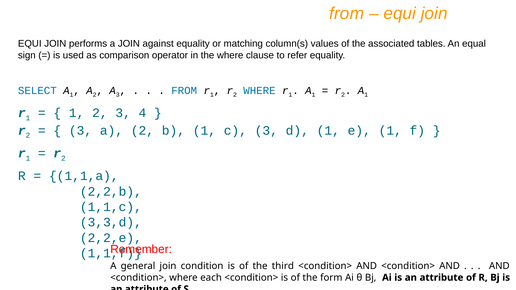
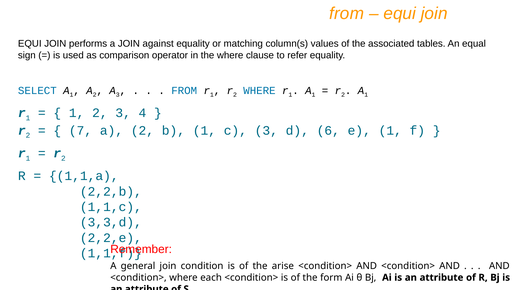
3: 3 -> 7 (81, 131)
d 1: 1 -> 6 (328, 131)
third: third -> arise (283, 266)
